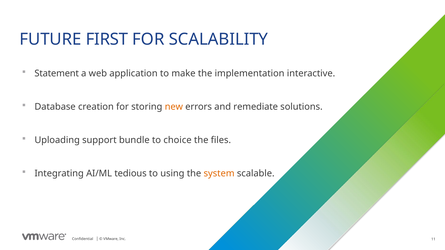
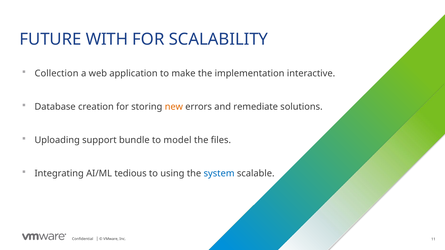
FIRST: FIRST -> WITH (107, 39)
Statement: Statement -> Collection (57, 74)
choice: choice -> model (177, 140)
system colour: orange -> blue (219, 174)
